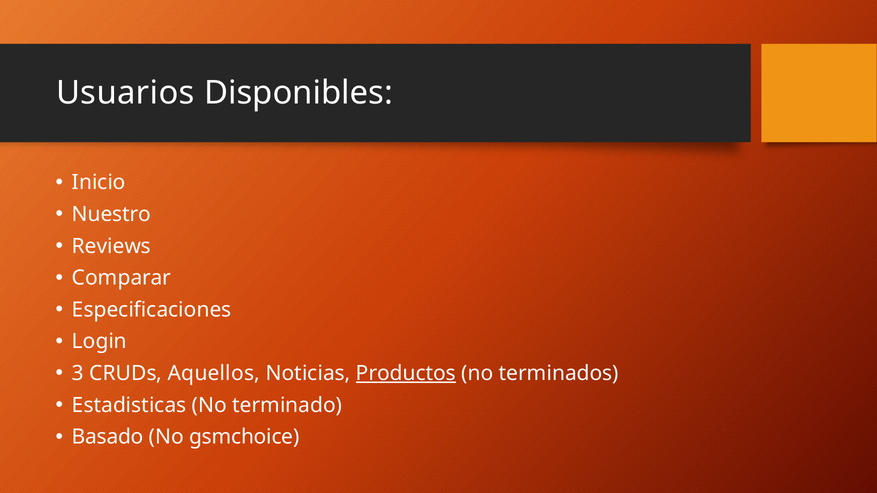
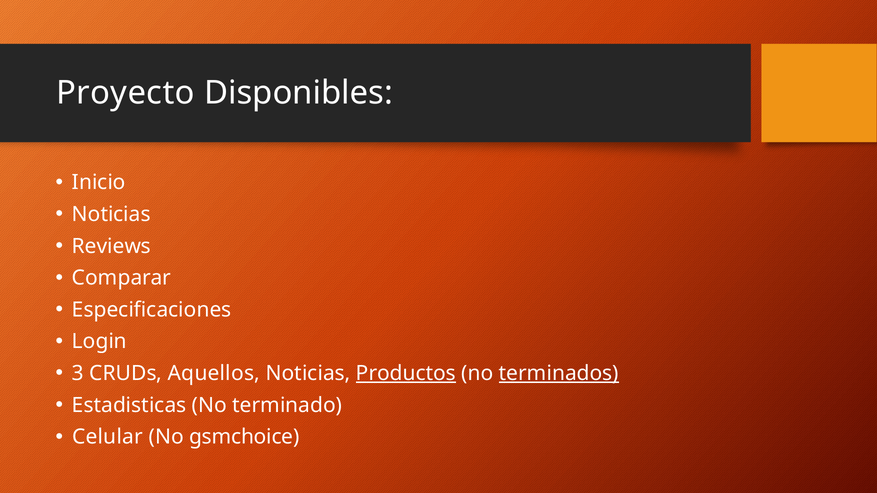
Usuarios: Usuarios -> Proyecto (125, 93)
Nuestro: Nuestro -> Noticias (111, 214)
terminados underline: none -> present (559, 374)
Basado: Basado -> Celular (108, 437)
